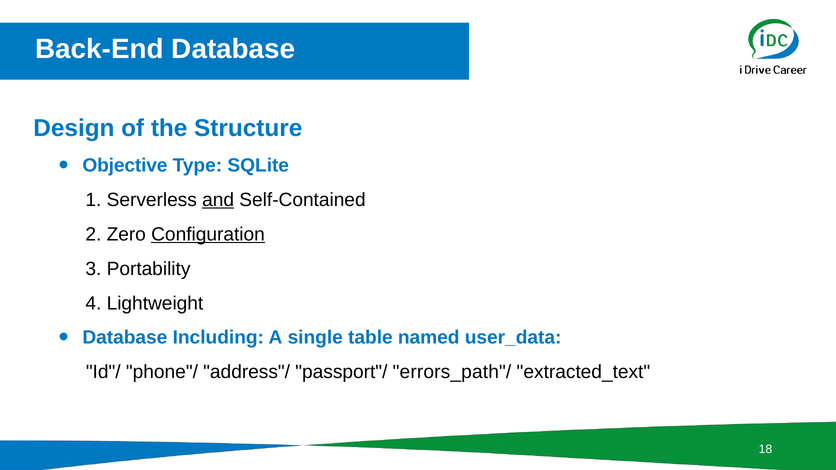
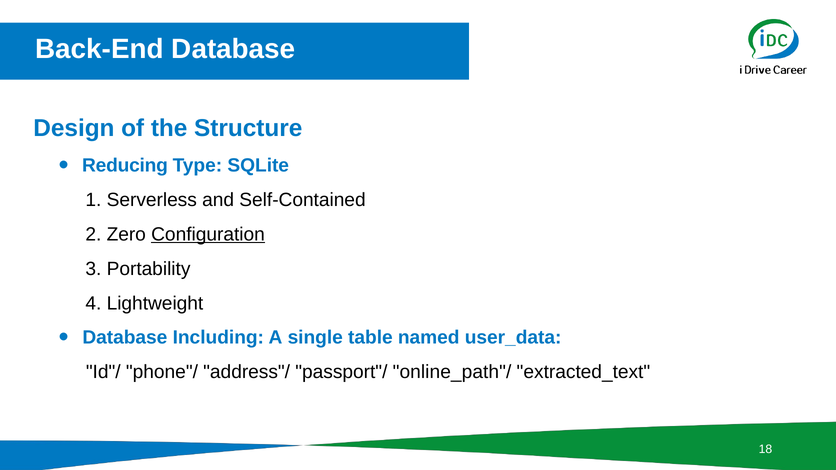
Objective: Objective -> Reducing (125, 166)
and underline: present -> none (218, 200)
errors_path"/: errors_path"/ -> online_path"/ (452, 372)
